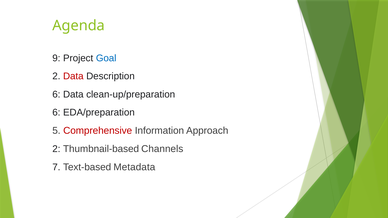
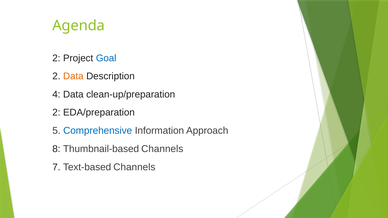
9: 9 -> 2 (56, 58)
Data colour: red -> orange (73, 76)
6: 6 -> 4 (56, 94)
6: 6 -> 2 (56, 113)
Comprehensive colour: red -> blue (98, 131)
2: 2 -> 8 (56, 149)
Text-based Metadata: Metadata -> Channels (134, 167)
